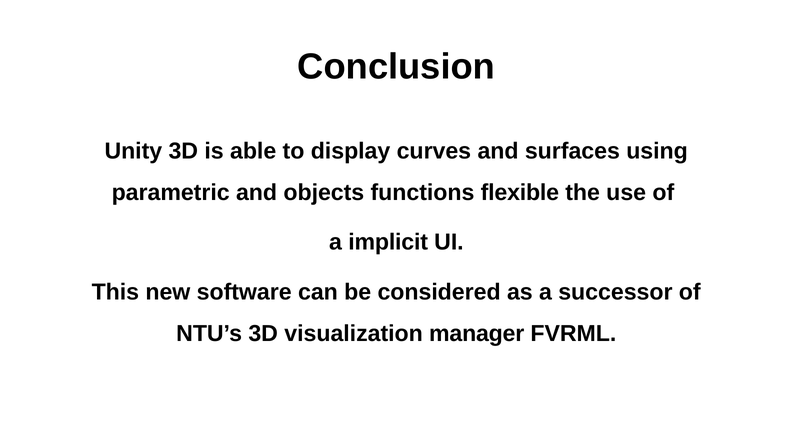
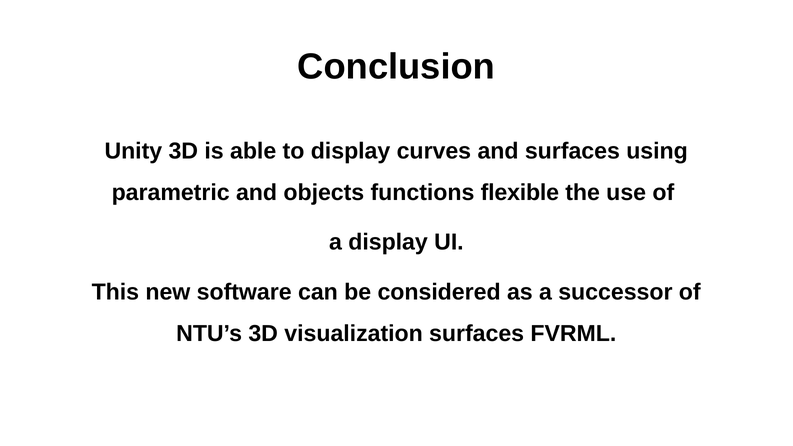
a implicit: implicit -> display (388, 242)
visualization manager: manager -> surfaces (477, 334)
